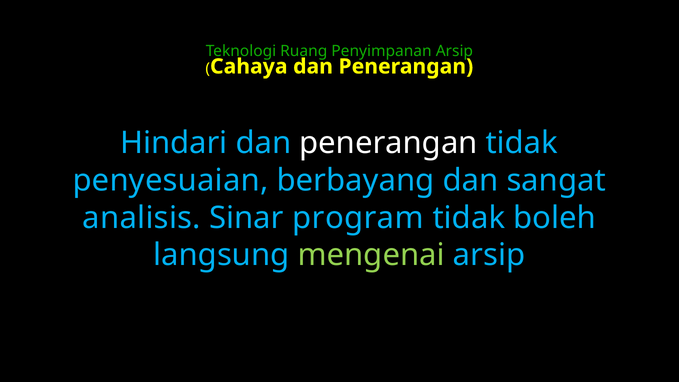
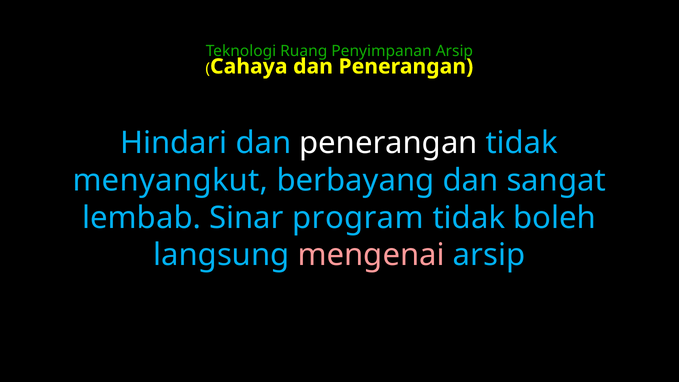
penyesuaian: penyesuaian -> menyangkut (170, 180)
analisis: analisis -> lembab (142, 218)
mengenai colour: light green -> pink (371, 255)
